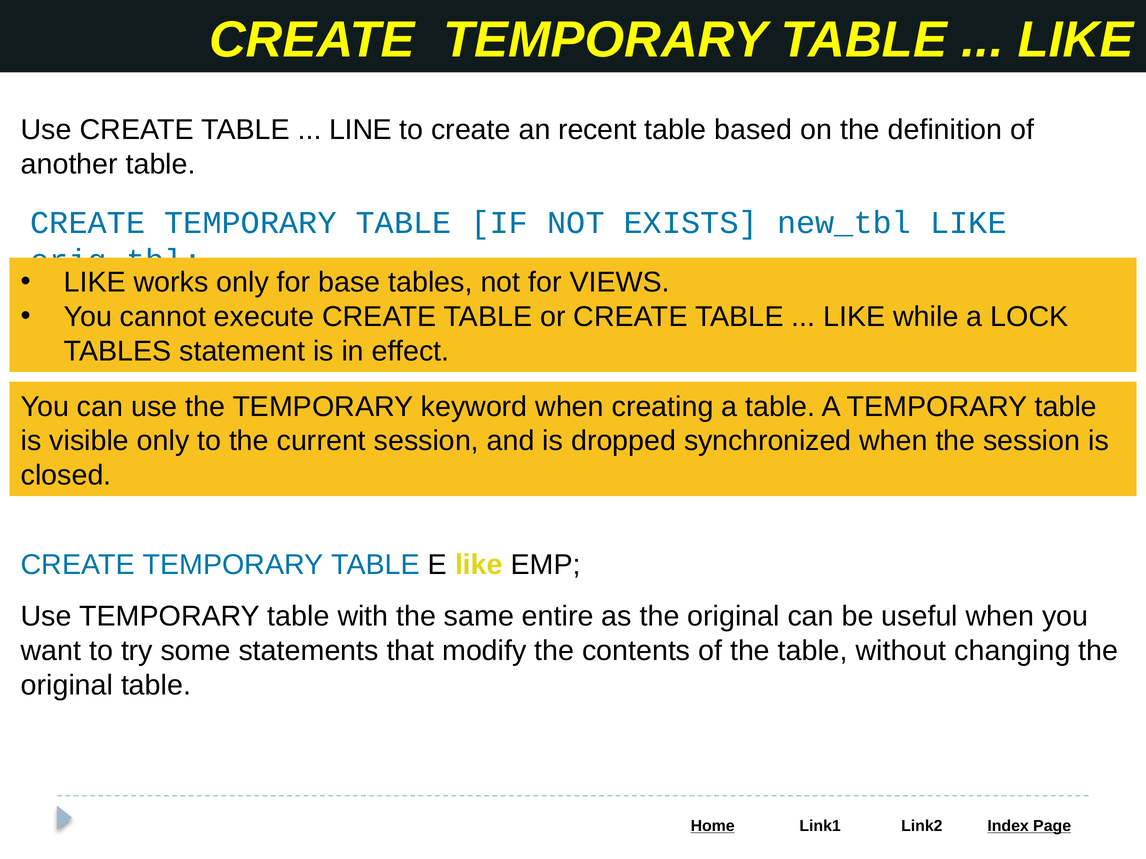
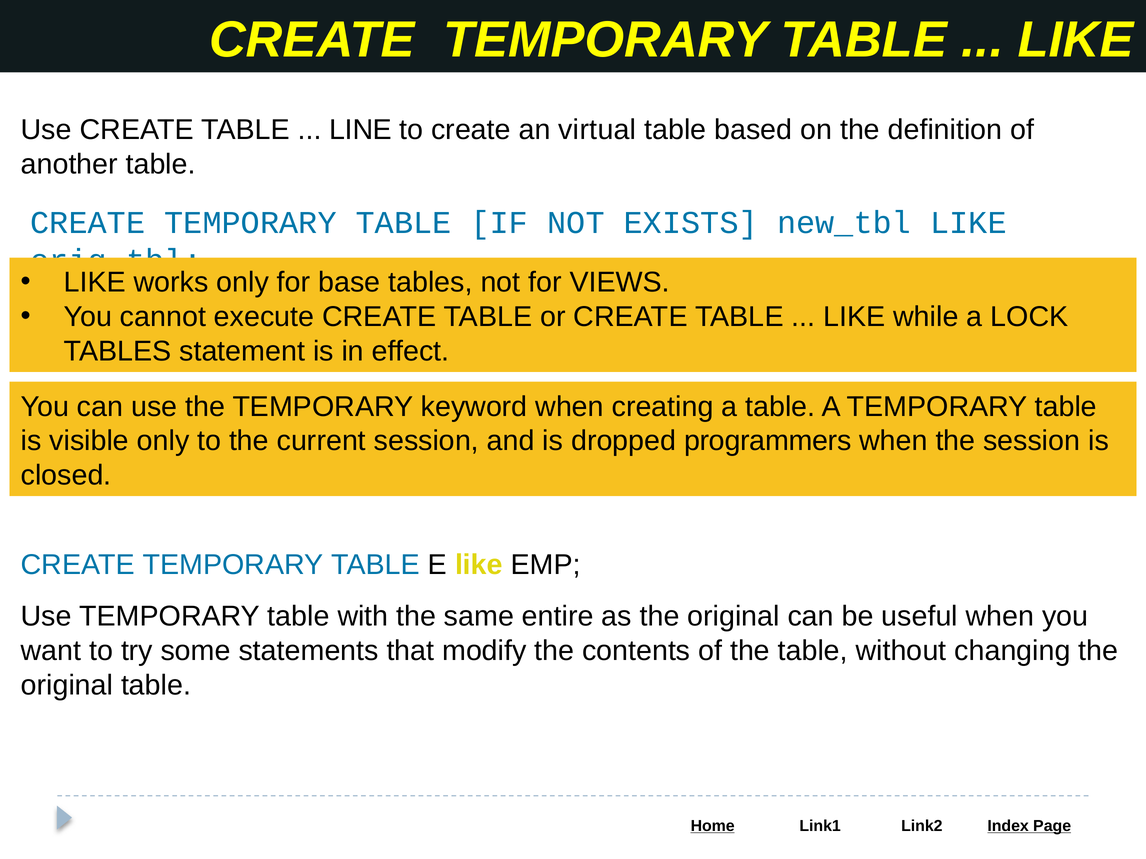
recent: recent -> virtual (597, 130)
synchronized: synchronized -> programmers (768, 441)
